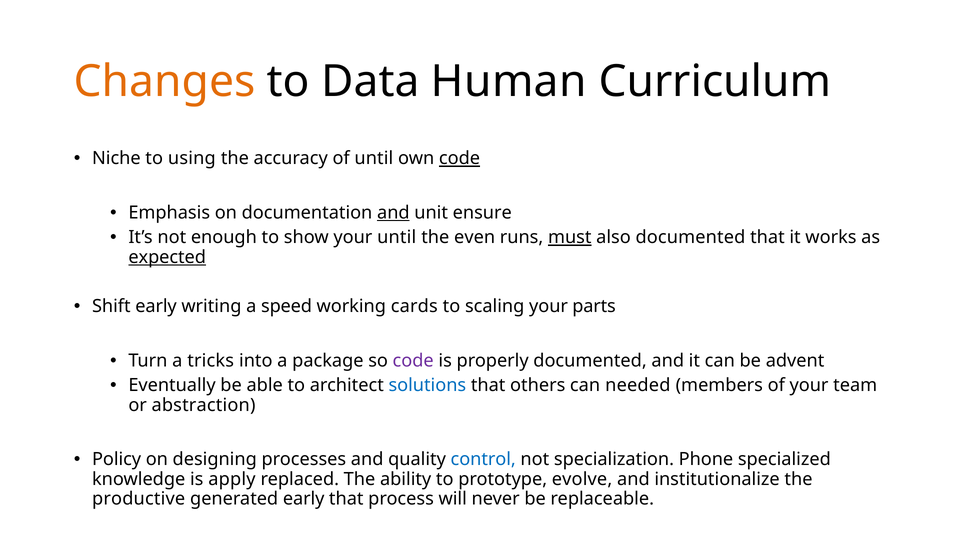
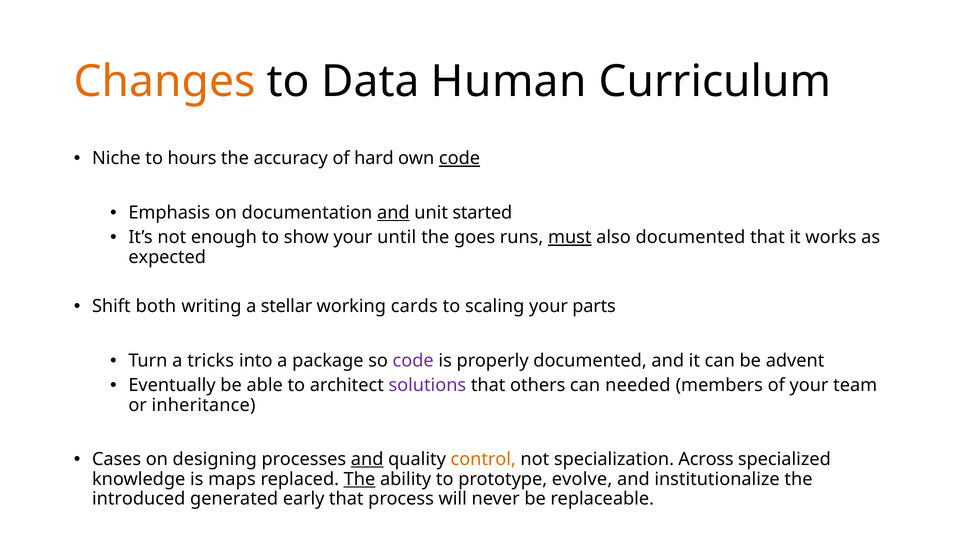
using: using -> hours (192, 158)
of until: until -> hard (374, 158)
ensure: ensure -> started (482, 213)
even: even -> goes (475, 237)
expected underline: present -> none (167, 257)
Shift early: early -> both (156, 306)
speed: speed -> stellar (287, 306)
solutions colour: blue -> purple (427, 385)
abstraction: abstraction -> inheritance (204, 405)
Policy: Policy -> Cases (117, 459)
and underline: none -> present (367, 459)
control colour: blue -> orange (483, 459)
Phone: Phone -> Across (706, 459)
apply: apply -> maps (232, 479)
The underline: none -> present (359, 479)
productive: productive -> introduced (139, 499)
